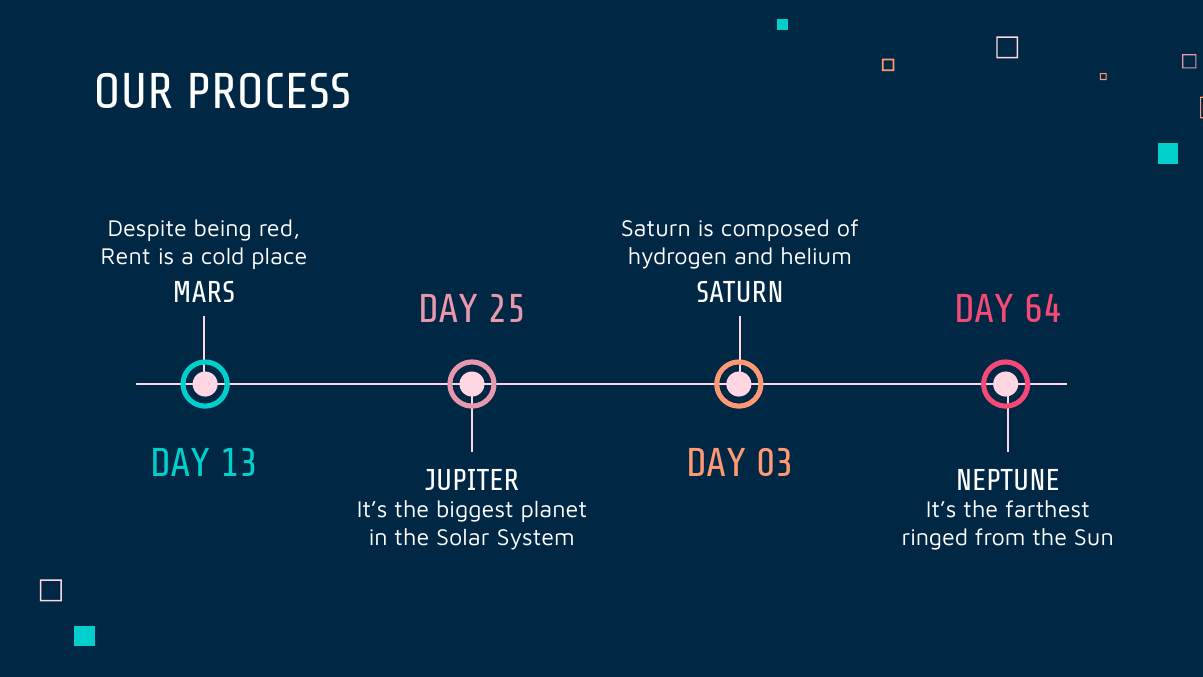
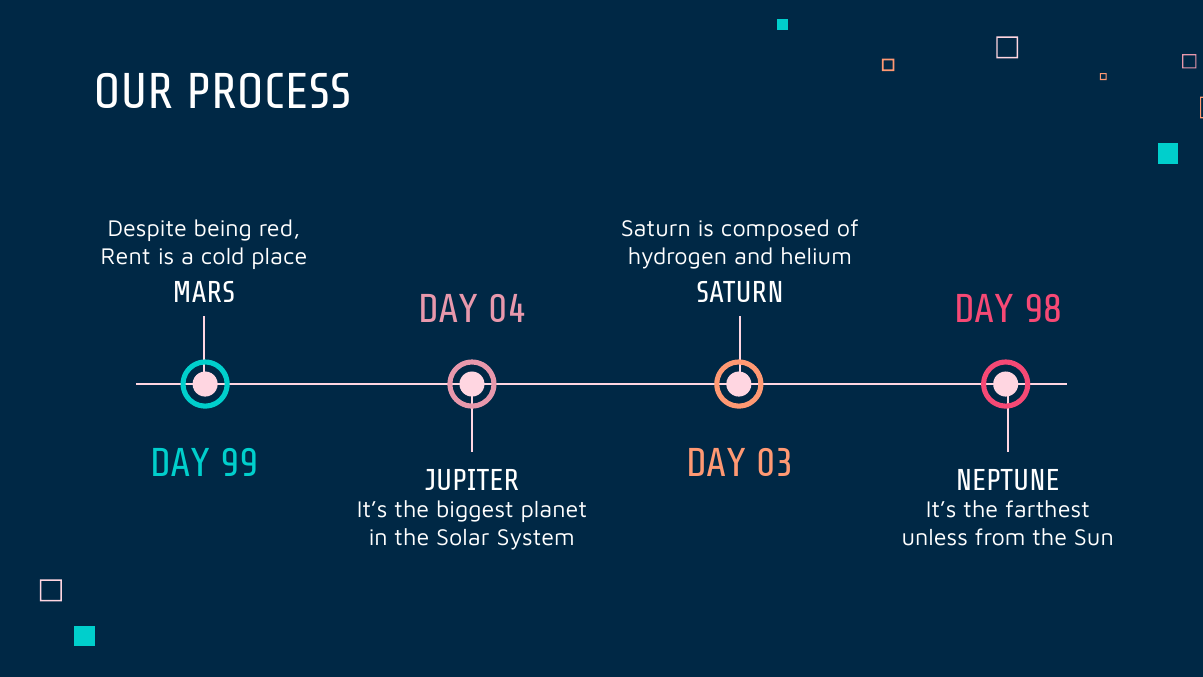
25: 25 -> 04 (507, 309)
64: 64 -> 98 (1043, 309)
13: 13 -> 99 (239, 463)
ringed: ringed -> unless (935, 537)
